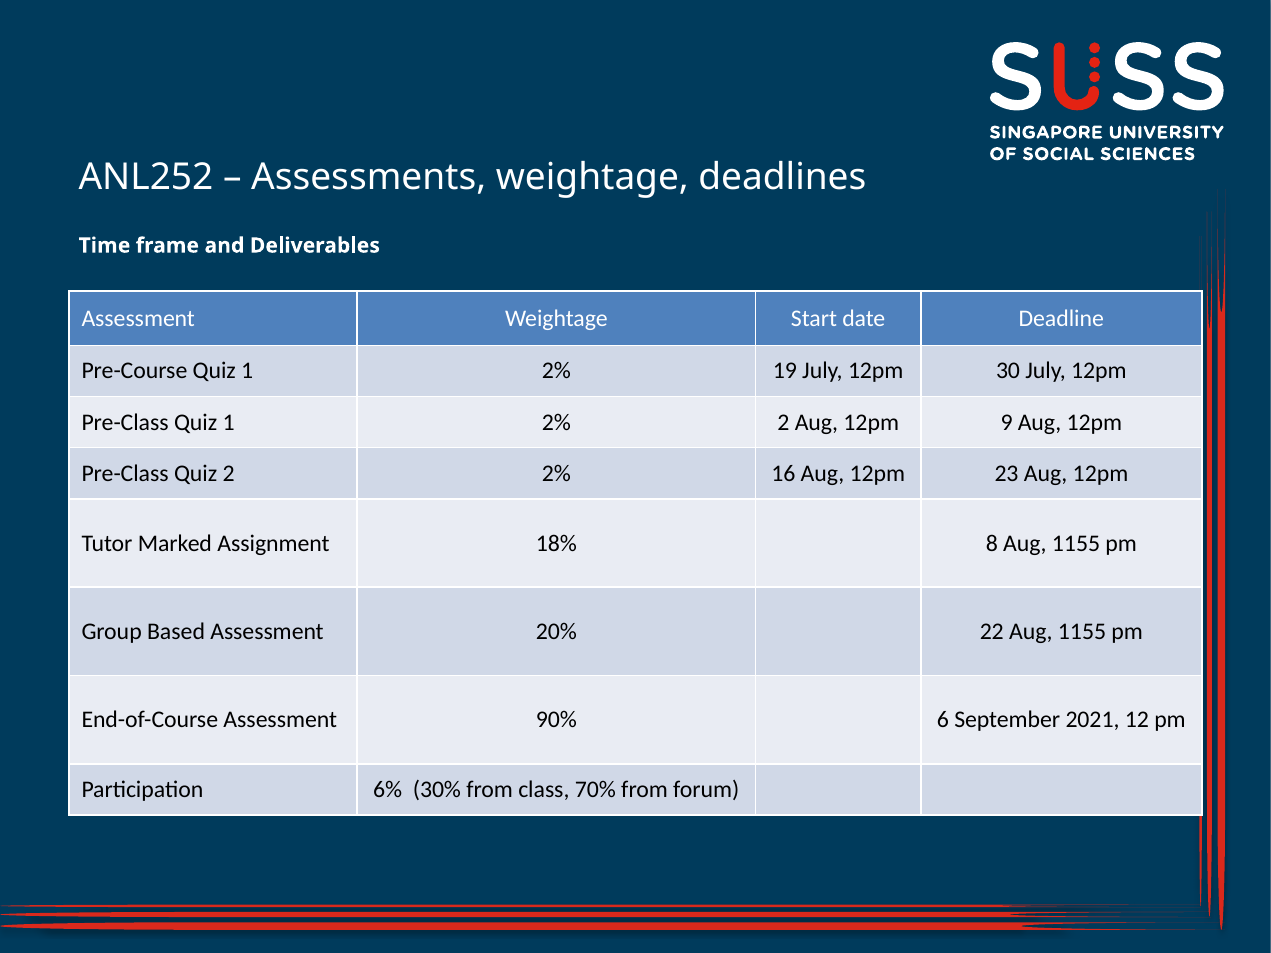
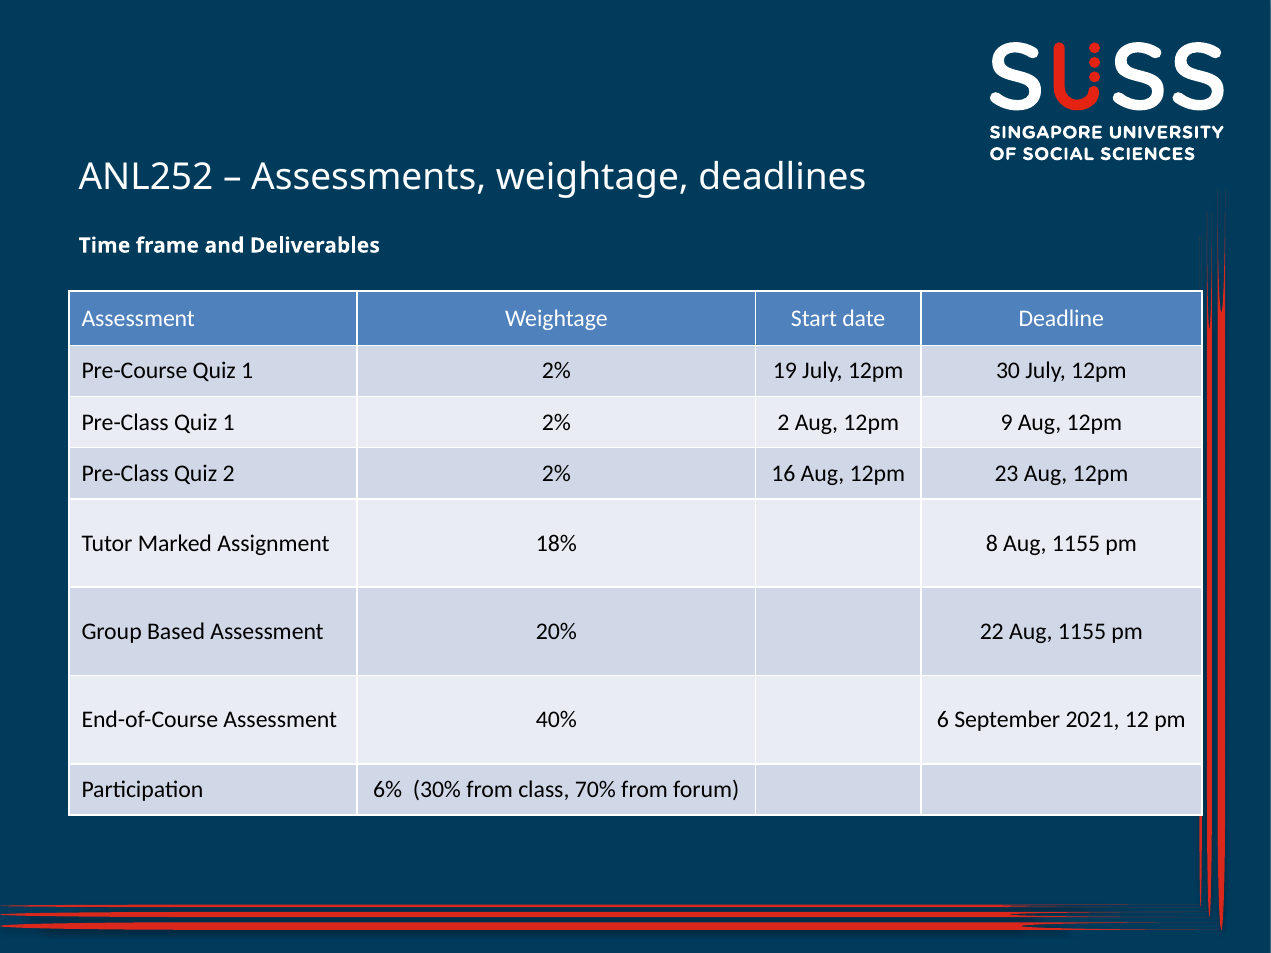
90%: 90% -> 40% (556, 720)
